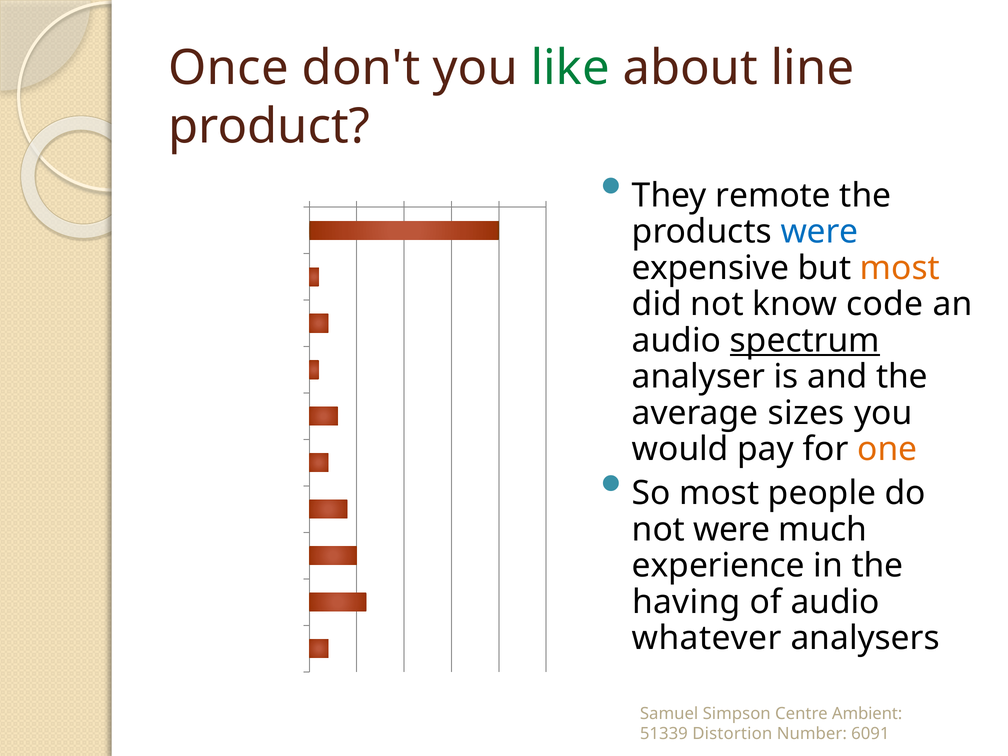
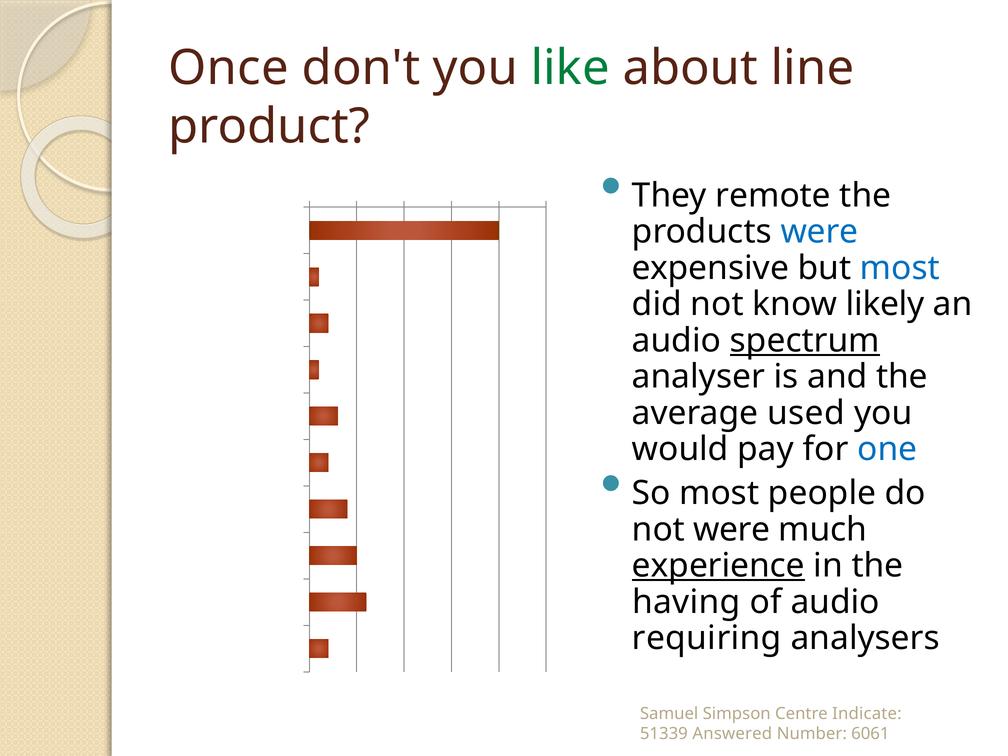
most colour: orange -> blue (900, 268)
code: code -> likely (885, 304)
sizes: sizes -> used (806, 413)
one colour: orange -> blue (887, 449)
experience underline: none -> present (718, 566)
whatever: whatever -> requiring (707, 638)
Ambient: Ambient -> Indicate (867, 714)
Distortion: Distortion -> Answered (732, 734)
6091: 6091 -> 6061 (870, 734)
